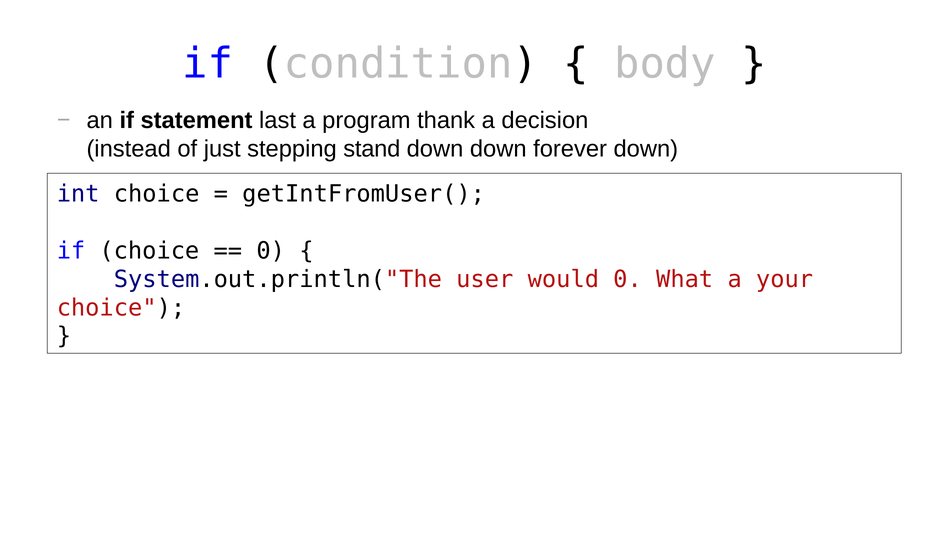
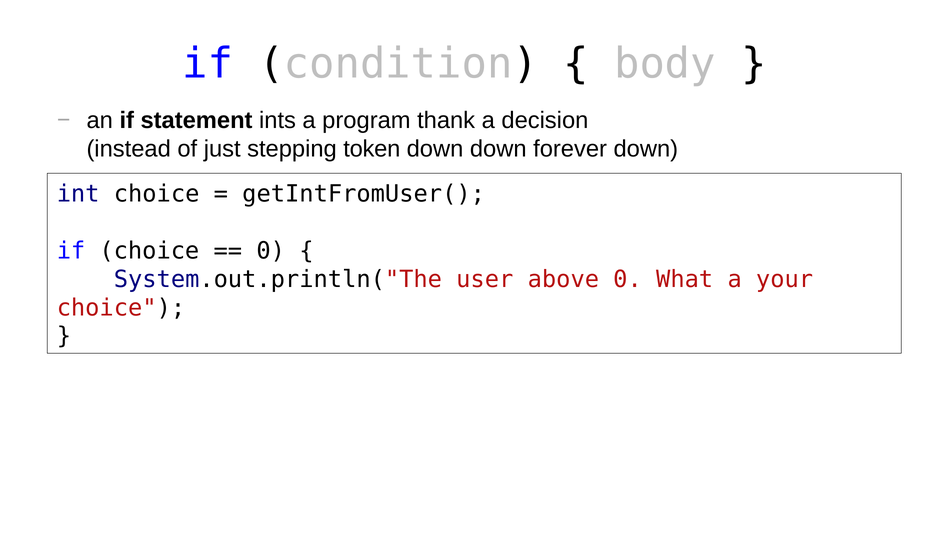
last: last -> ints (278, 121)
stand: stand -> token (372, 149)
would: would -> above (563, 279)
